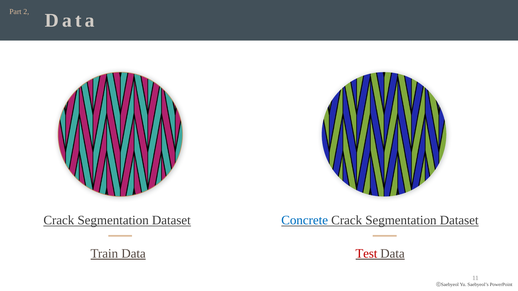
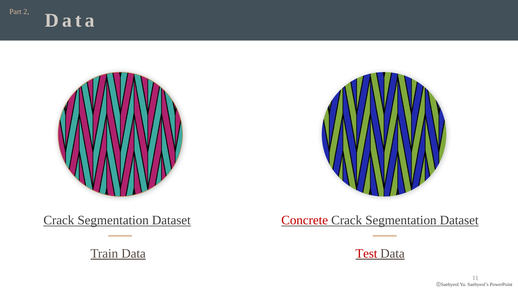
Concrete colour: blue -> red (305, 221)
